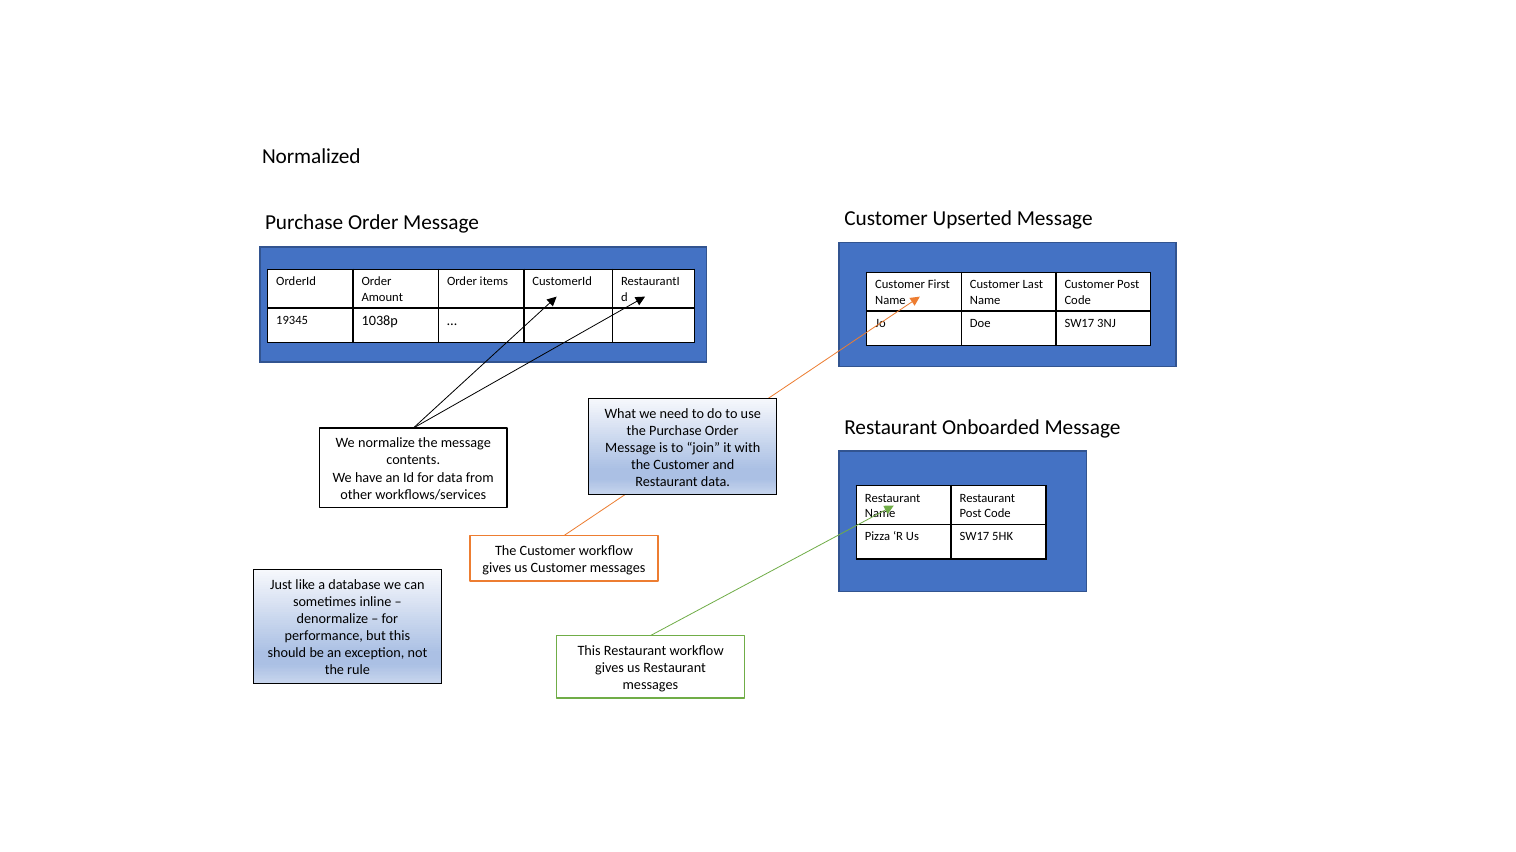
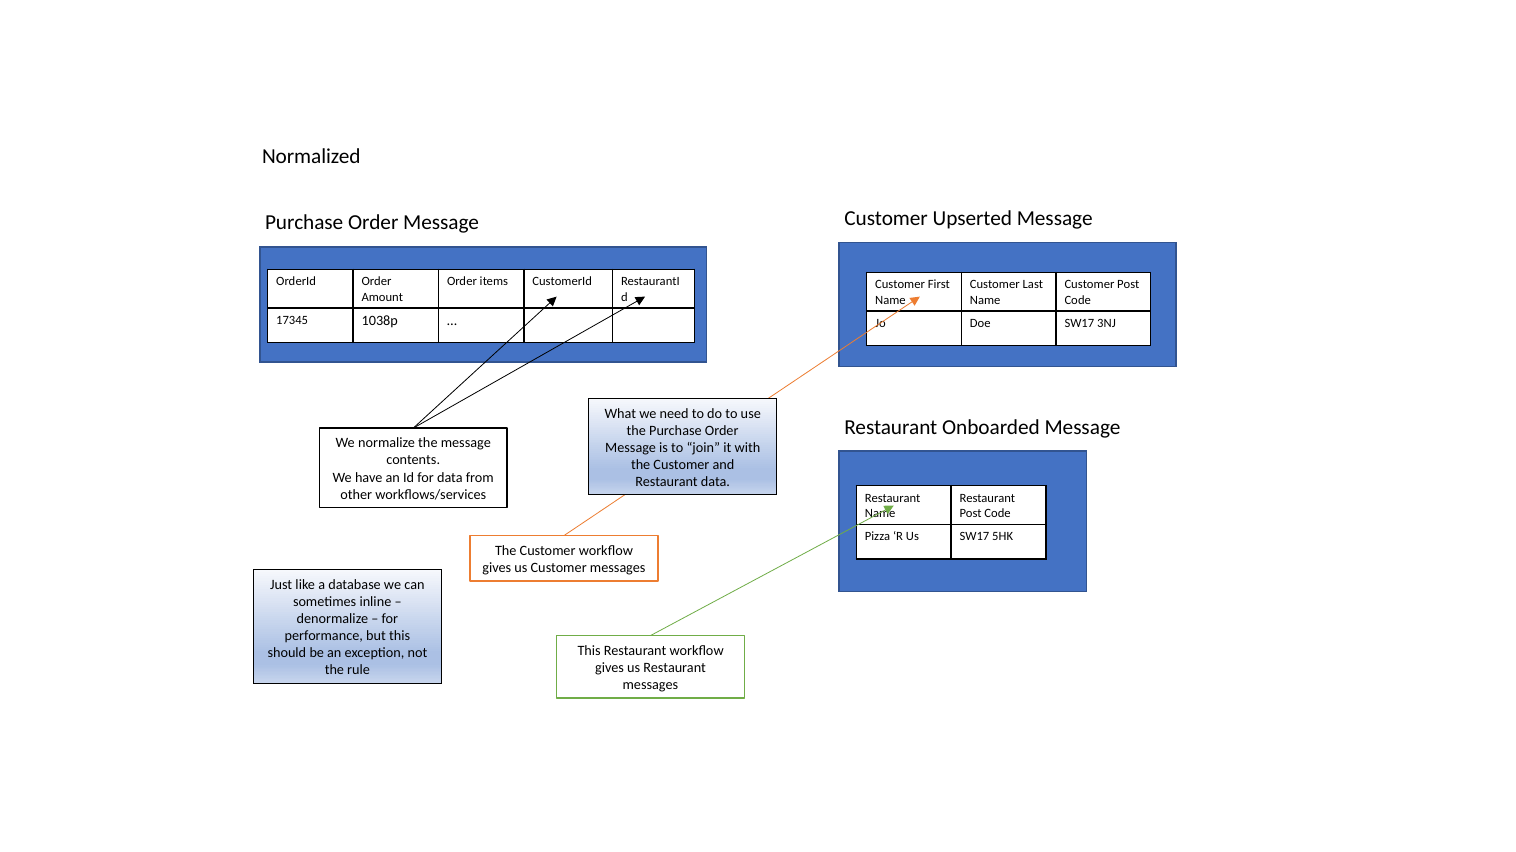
19345: 19345 -> 17345 (292, 320)
